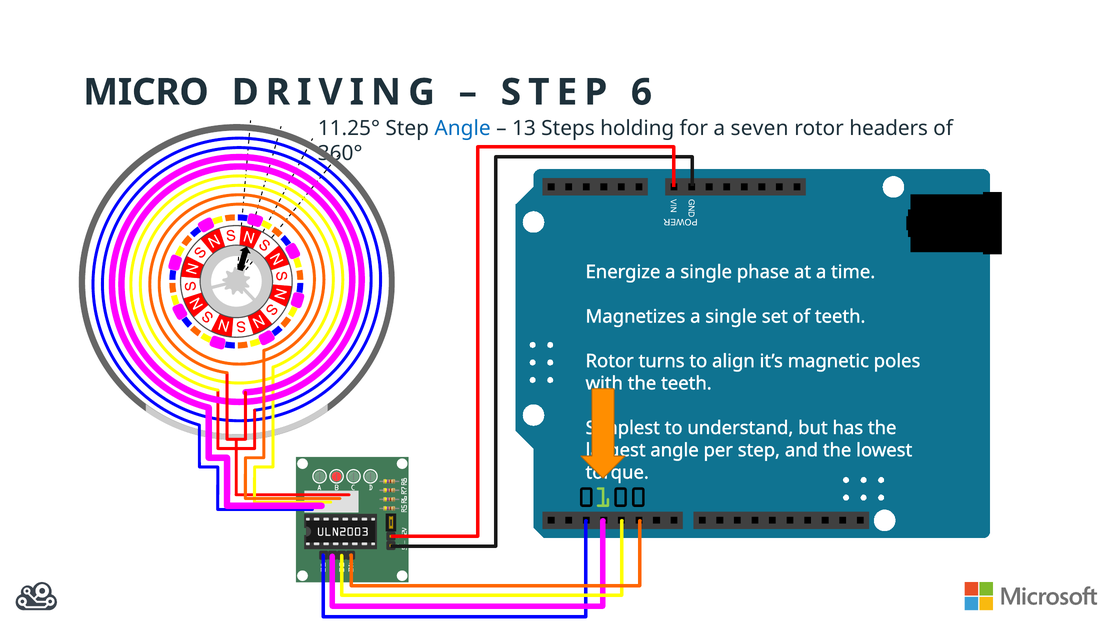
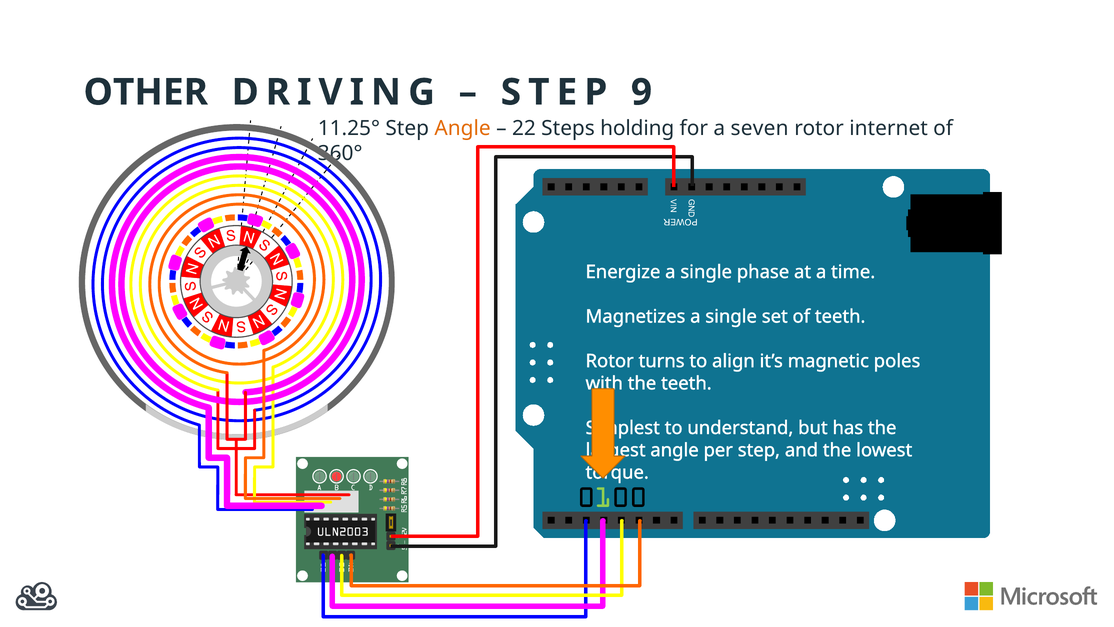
MICRO: MICRO -> OTHER (146, 92)
6: 6 -> 9 (641, 92)
Angle colour: blue -> orange (463, 128)
13: 13 -> 22 (524, 128)
headers: headers -> internet (889, 128)
